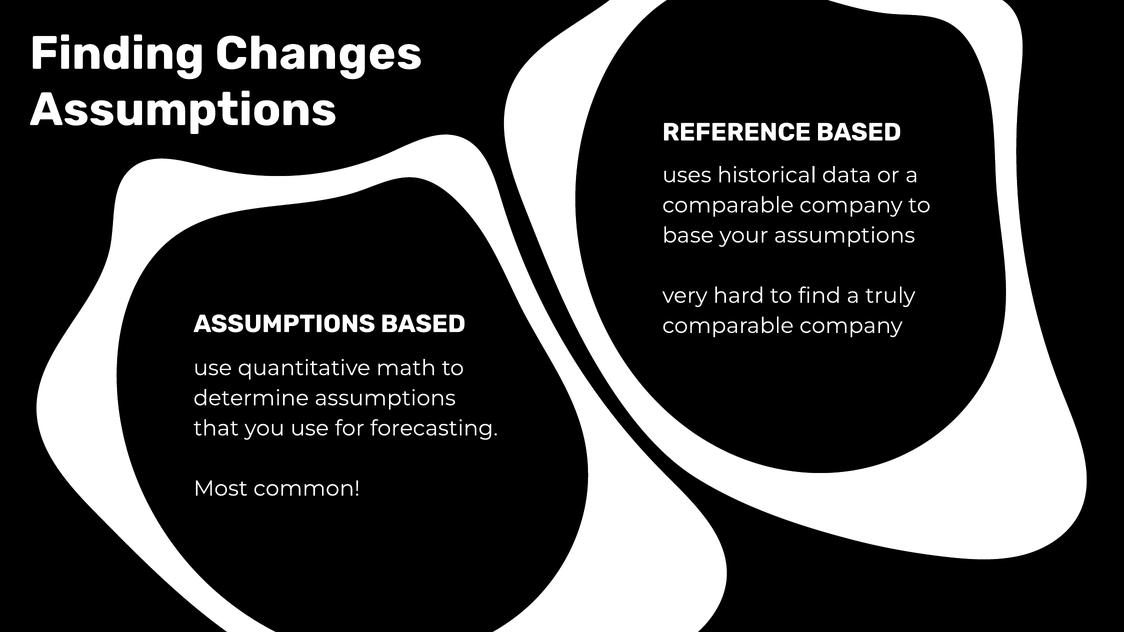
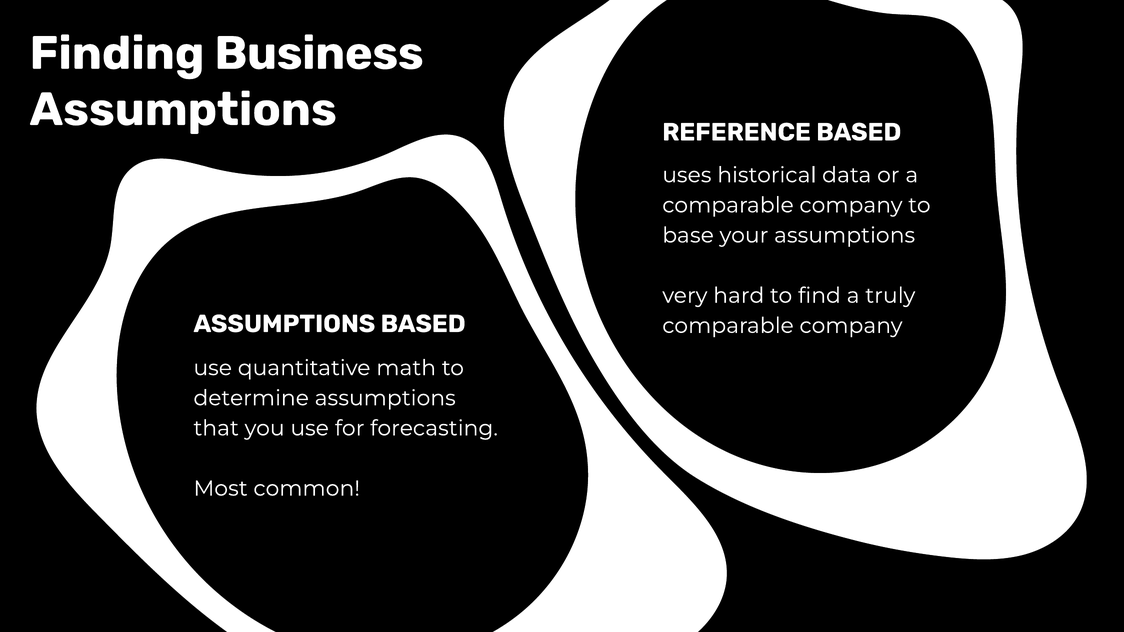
Changes: Changes -> Business (319, 53)
